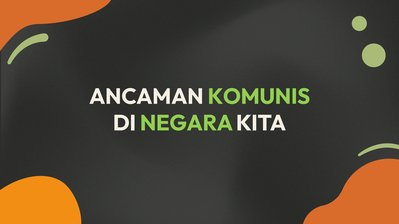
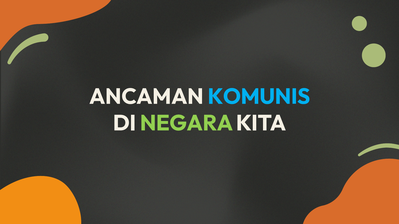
KOMUNIS colour: light green -> light blue (259, 97)
